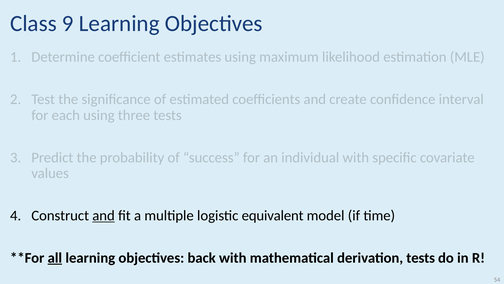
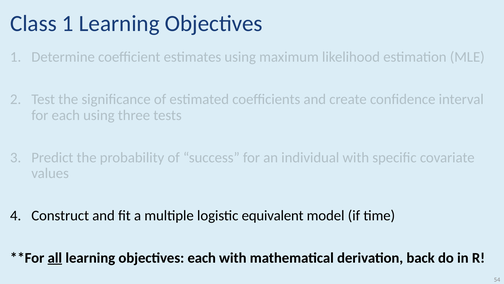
Class 9: 9 -> 1 (68, 23)
and underline: present -> none (104, 215)
objectives back: back -> each (202, 257)
derivation tests: tests -> back (421, 257)
